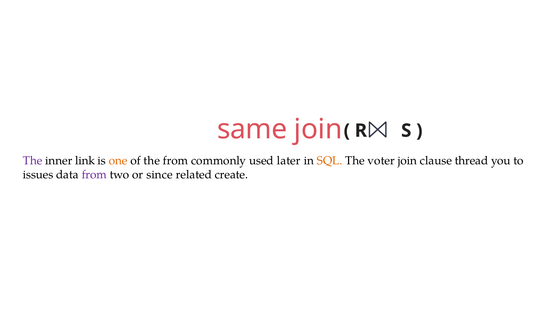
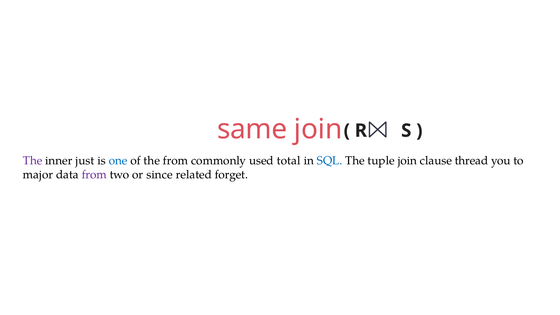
link: link -> just (85, 161)
one colour: orange -> blue (118, 161)
later: later -> total (289, 161)
SQL colour: orange -> blue (330, 161)
voter: voter -> tuple (381, 161)
issues: issues -> major (38, 175)
create: create -> forget (231, 175)
